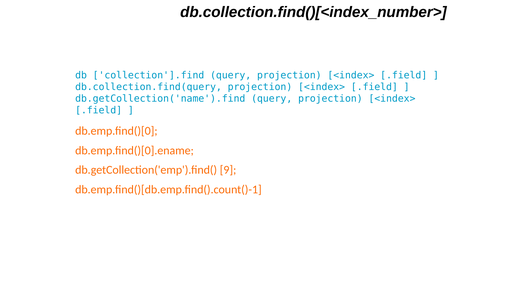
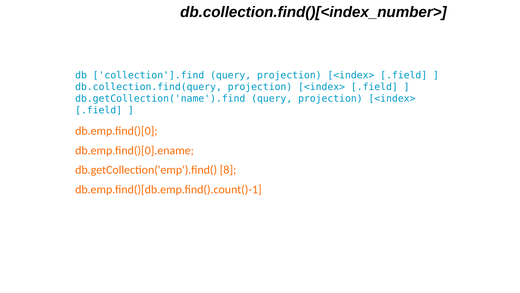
9: 9 -> 8 (228, 170)
